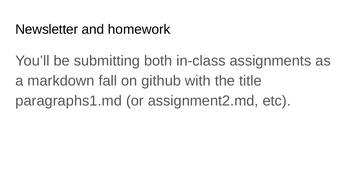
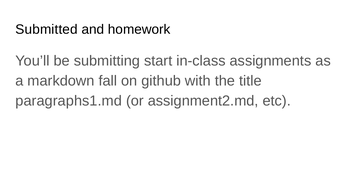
Newsletter: Newsletter -> Submitted (47, 30)
both: both -> start (158, 61)
